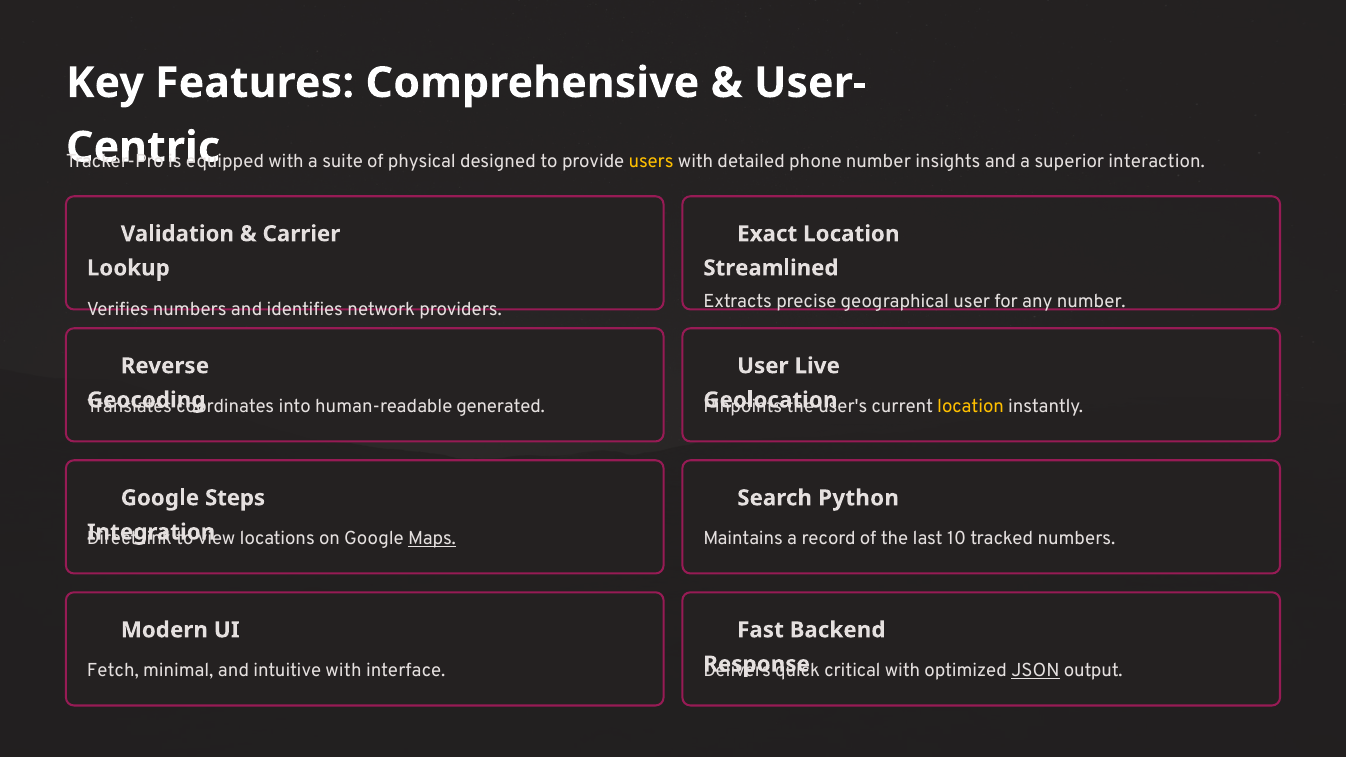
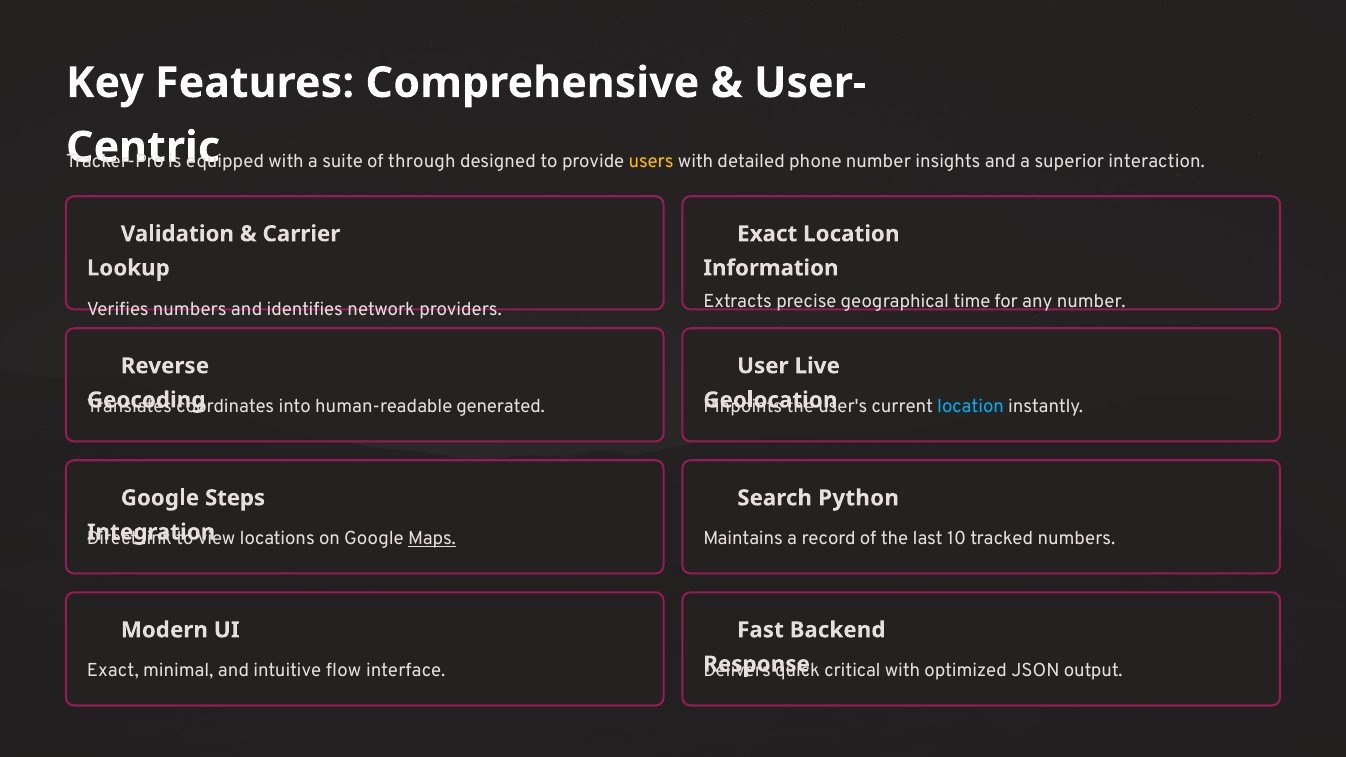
physical: physical -> through (422, 161)
Streamlined: Streamlined -> Information (771, 268)
geographical user: user -> time (972, 301)
location colour: yellow -> light blue (971, 406)
Fetch: Fetch -> Exact (113, 670)
intuitive with: with -> flow (344, 670)
JSON underline: present -> none (1035, 670)
